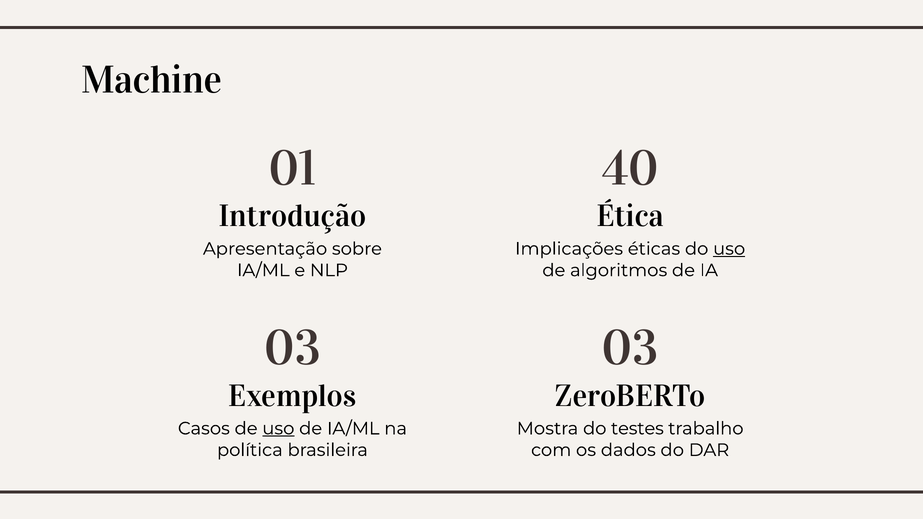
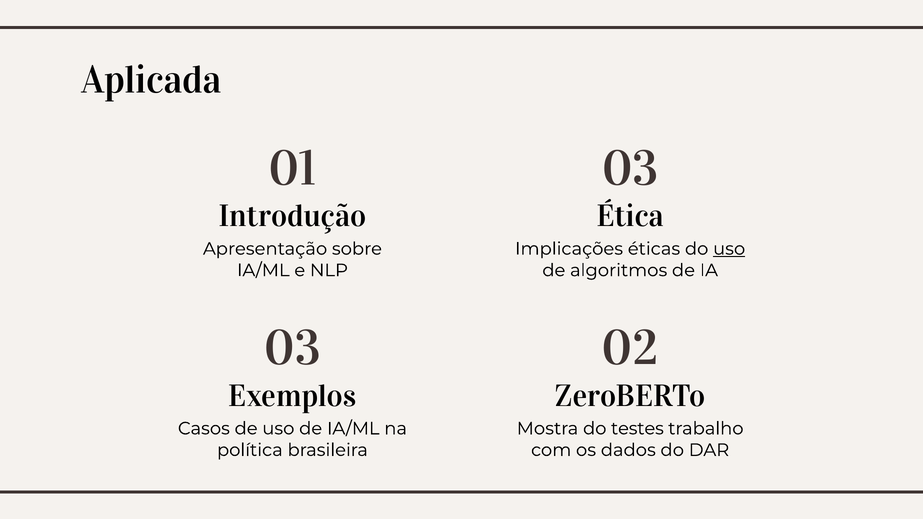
Machine: Machine -> Aplicada (151, 80)
01 40: 40 -> 03 (630, 169)
03 03: 03 -> 02 (630, 348)
uso underline: present -> none (278, 429)
